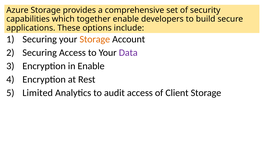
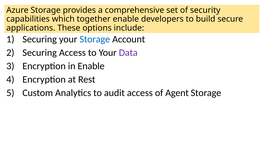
Storage colour: orange -> blue (95, 39)
Limited: Limited -> Custom (38, 93)
Client: Client -> Agent (177, 93)
